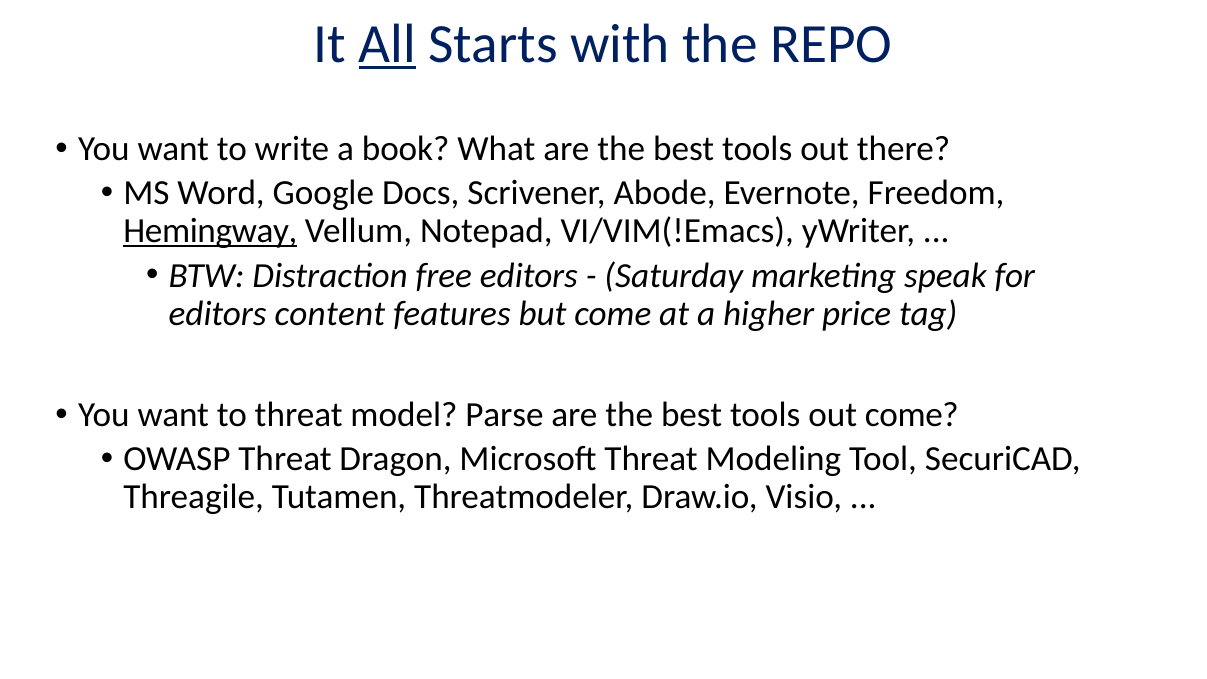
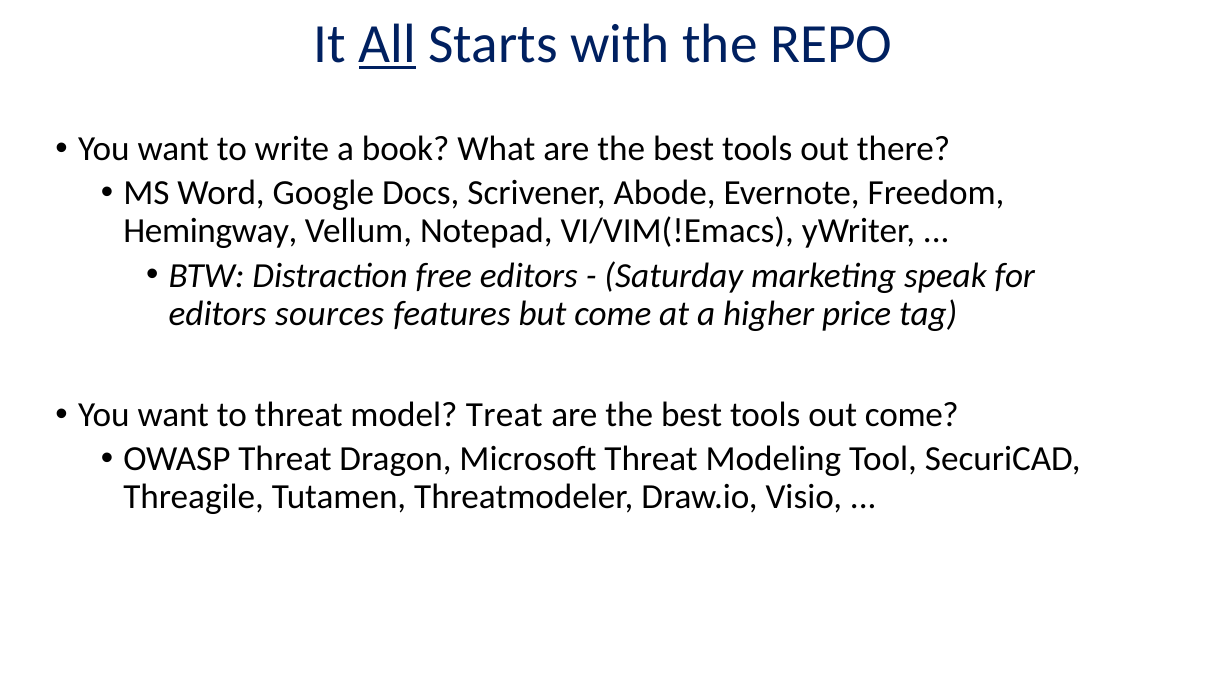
Hemingway underline: present -> none (210, 231)
content: content -> sources (330, 314)
Parse: Parse -> Treat (504, 415)
